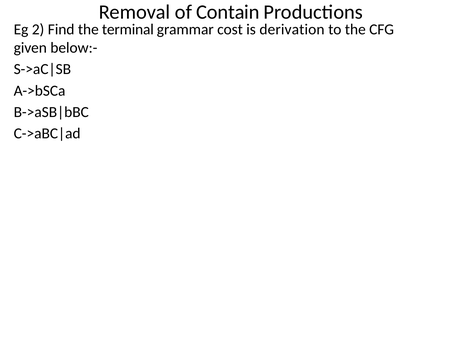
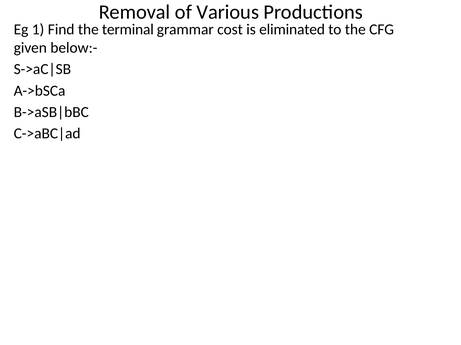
Contain: Contain -> Various (228, 12)
2: 2 -> 1 (38, 29)
derivation: derivation -> eliminated (292, 29)
